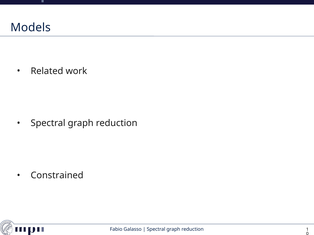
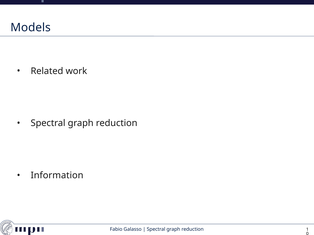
Constrained: Constrained -> Information (57, 176)
